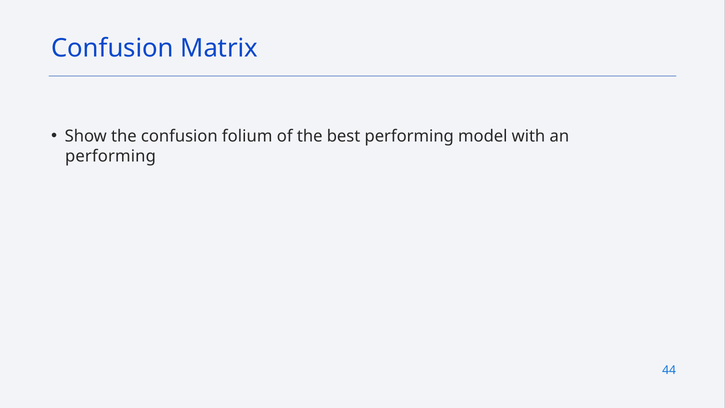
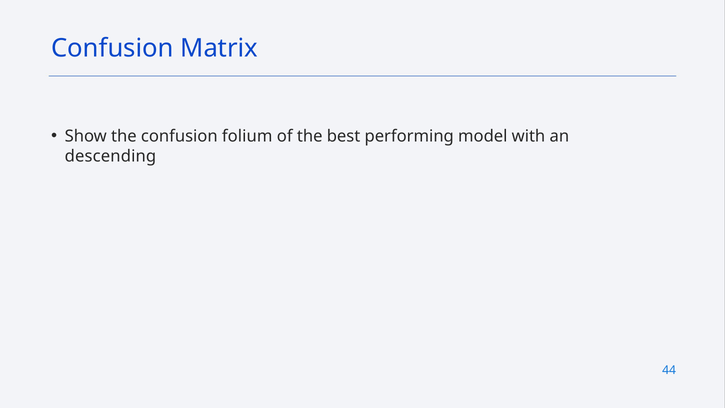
performing: performing -> descending (110, 156)
